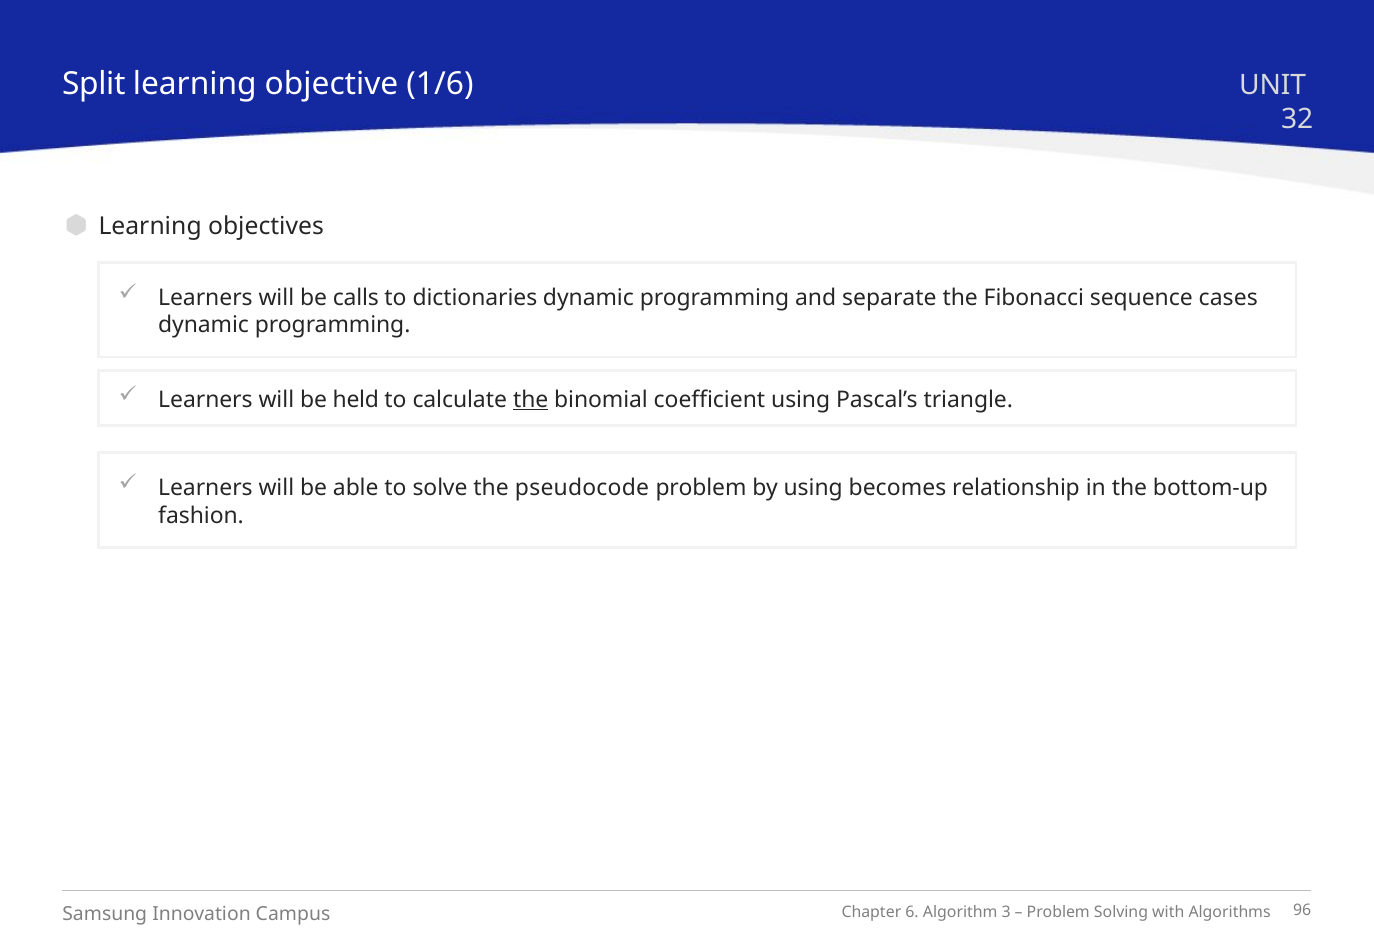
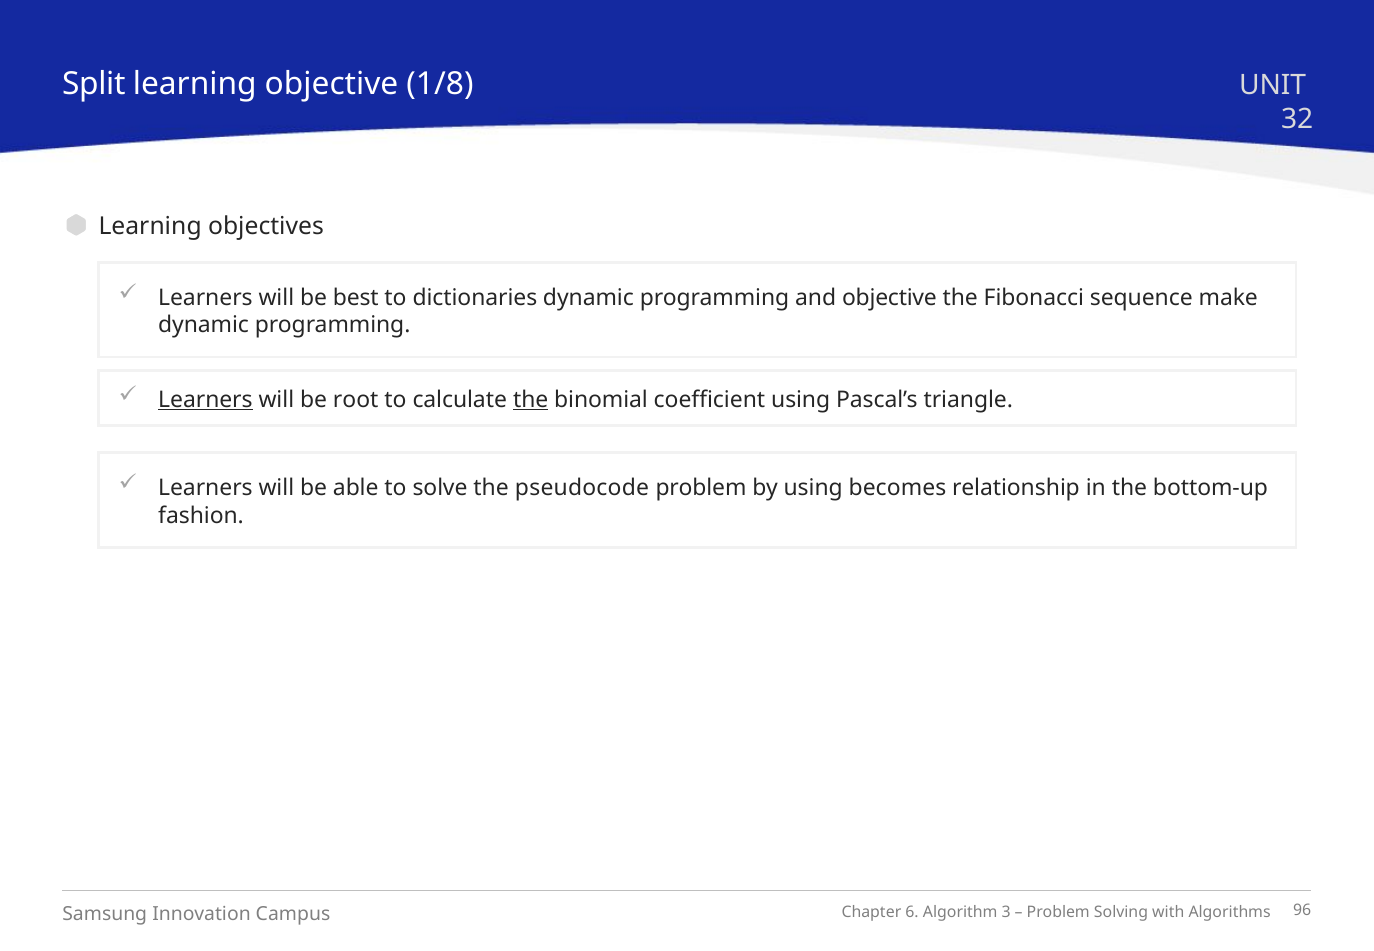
1/6: 1/6 -> 1/8 (440, 84)
calls: calls -> best (356, 298)
and separate: separate -> objective (889, 298)
cases: cases -> make (1228, 298)
Learners underline: none -> present (205, 400)
held: held -> root (356, 400)
